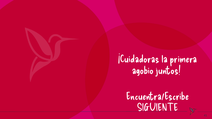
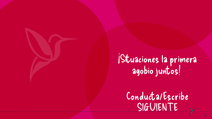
¡Cuidadoras: ¡Cuidadoras -> ¡Situaciones (139, 59)
Encuentra/Escribe: Encuentra/Escribe -> Conducta/Escribe (157, 97)
